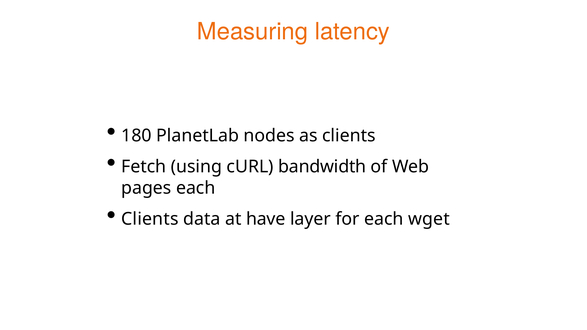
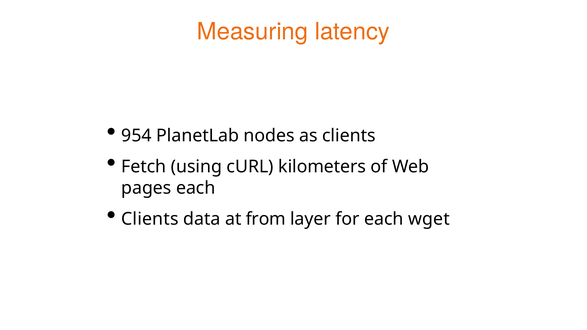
180: 180 -> 954 (136, 136)
bandwidth: bandwidth -> kilometers (322, 167)
have: have -> from (266, 219)
